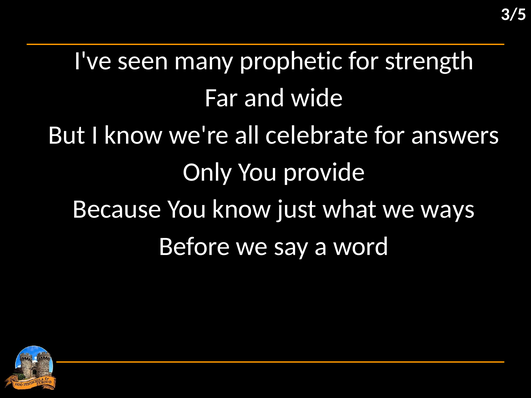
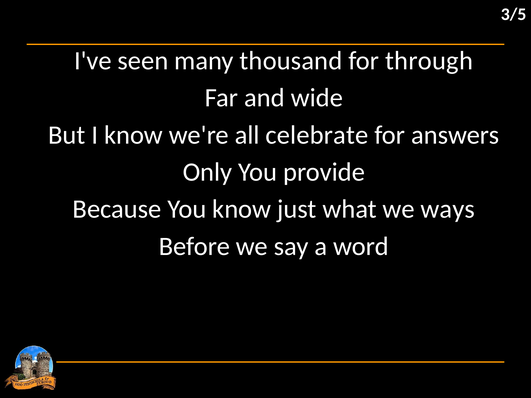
prophetic: prophetic -> thousand (291, 61)
strength: strength -> through (429, 61)
